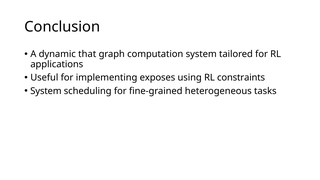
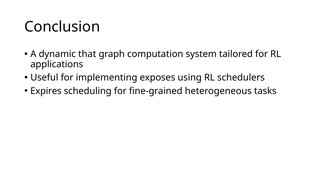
constraints: constraints -> schedulers (241, 78)
System: System -> Expires (46, 91)
